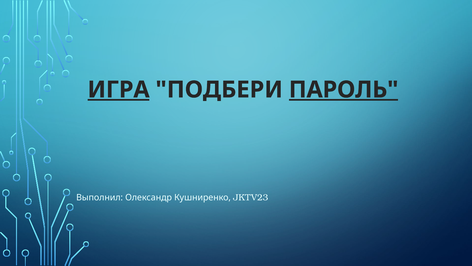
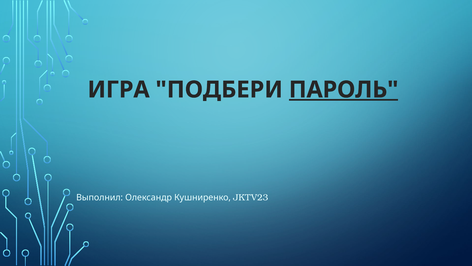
ИГРА underline: present -> none (119, 90)
